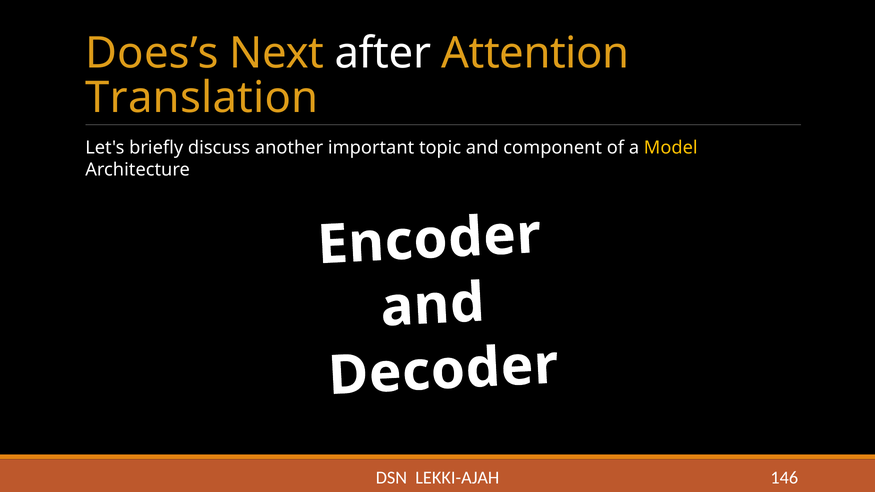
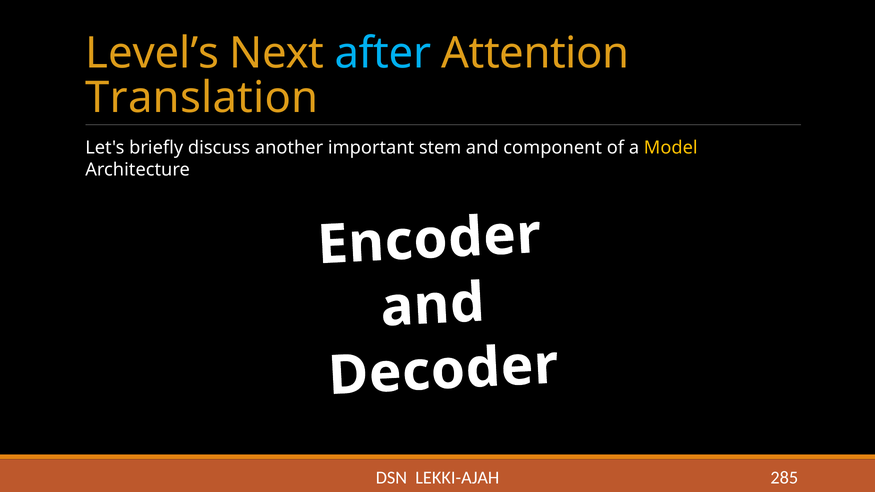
Does’s: Does’s -> Level’s (152, 53)
after colour: white -> light blue (383, 53)
topic: topic -> stem (440, 148)
146: 146 -> 285 (784, 478)
